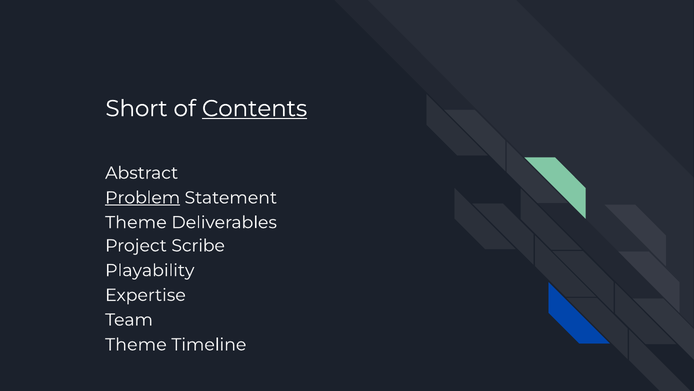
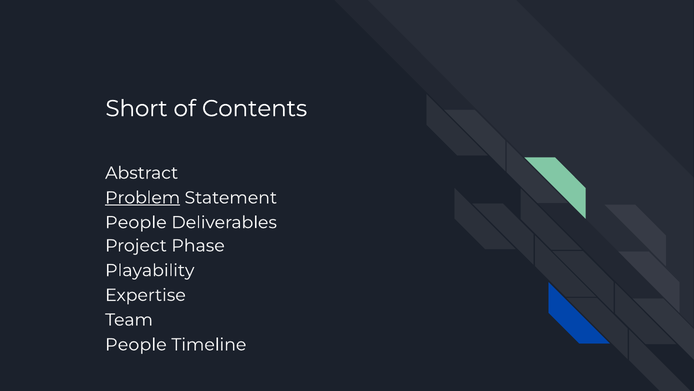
Contents underline: present -> none (255, 108)
Theme: Theme -> People (136, 222)
Scribe: Scribe -> Phase (198, 245)
Theme: Theme -> People (136, 344)
